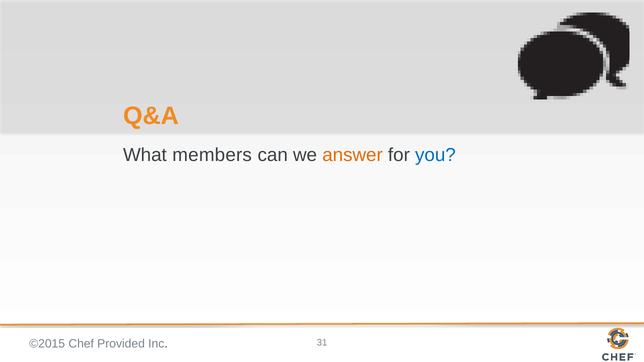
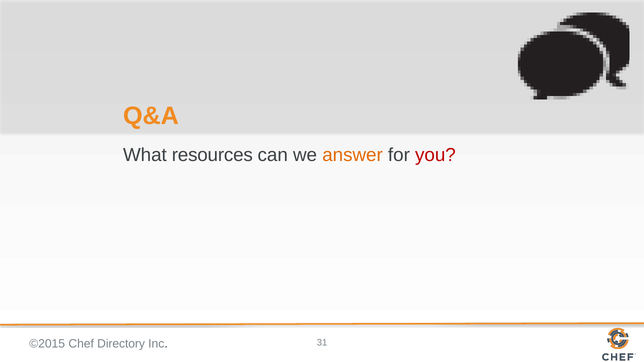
members: members -> resources (212, 155)
you colour: blue -> red (435, 155)
Provided: Provided -> Directory (121, 344)
